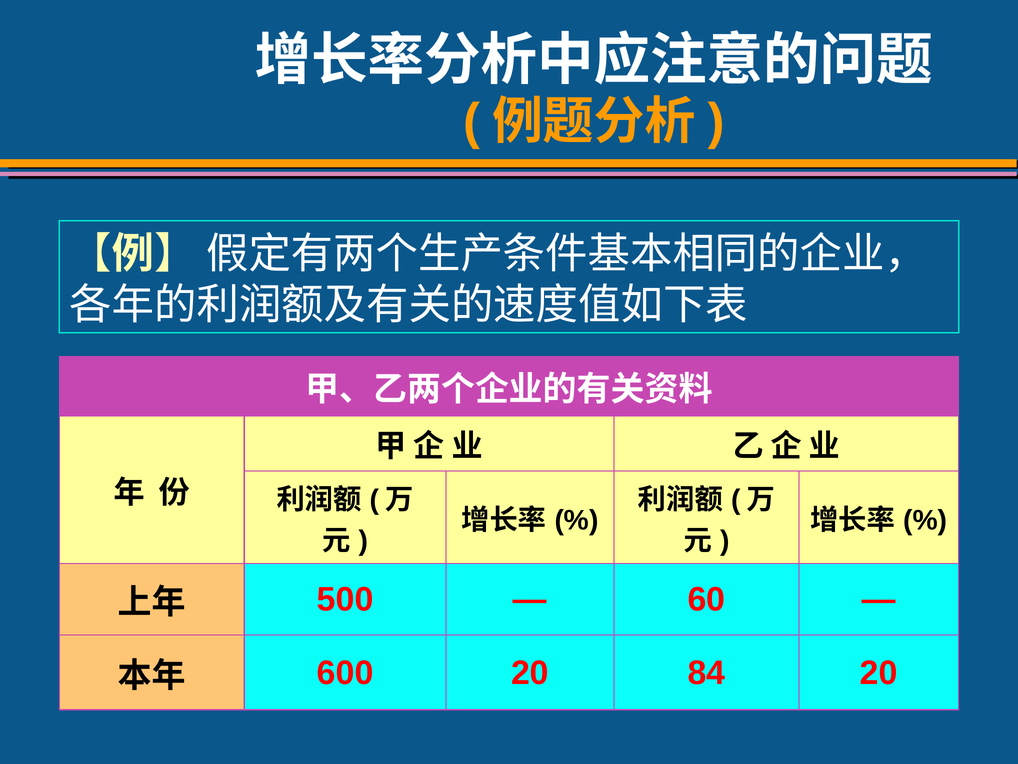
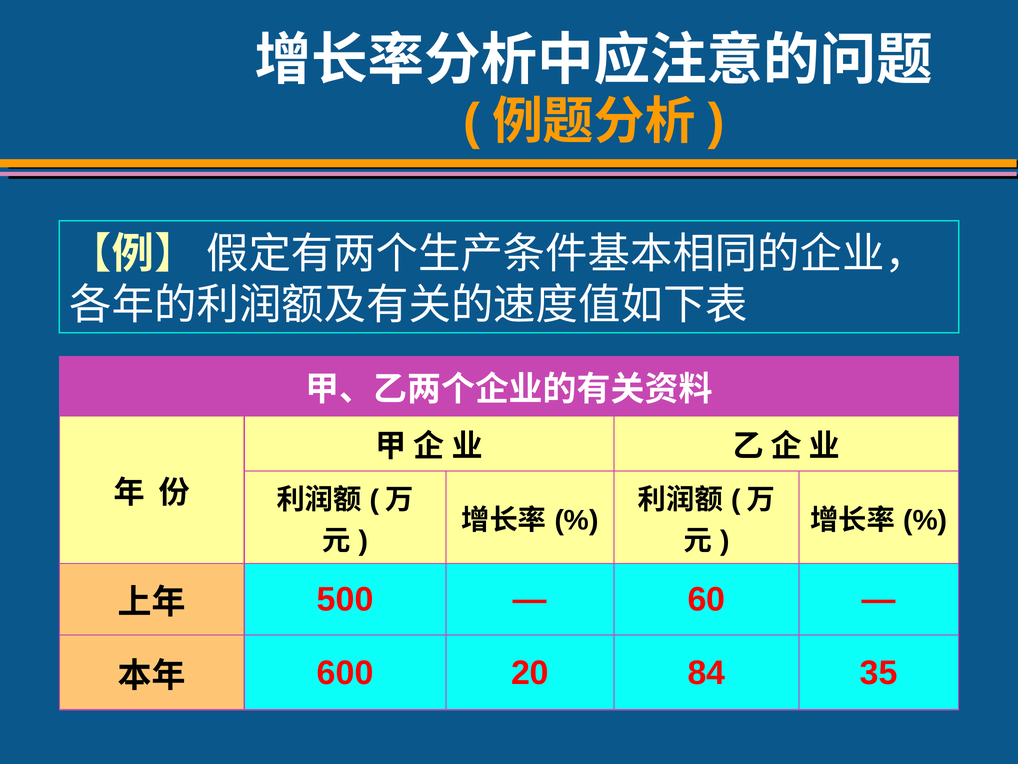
84 20: 20 -> 35 (879, 672)
